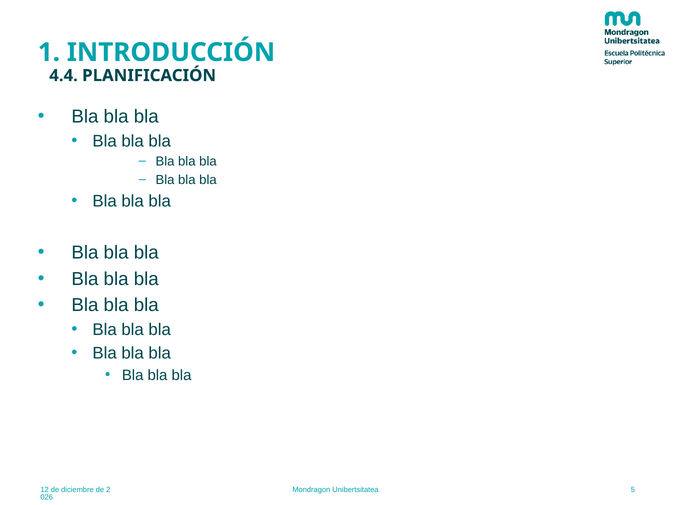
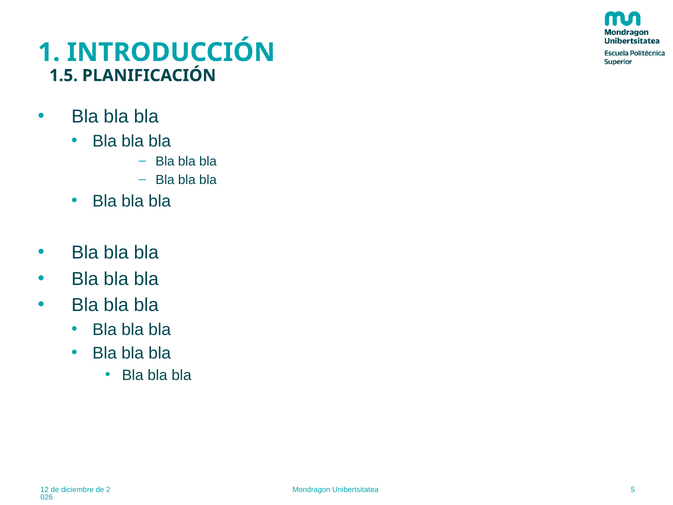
4.4: 4.4 -> 1.5 (64, 76)
